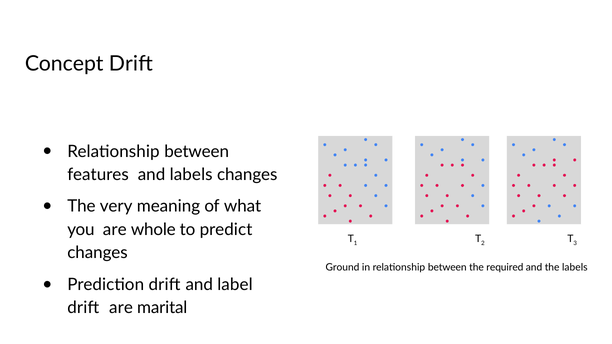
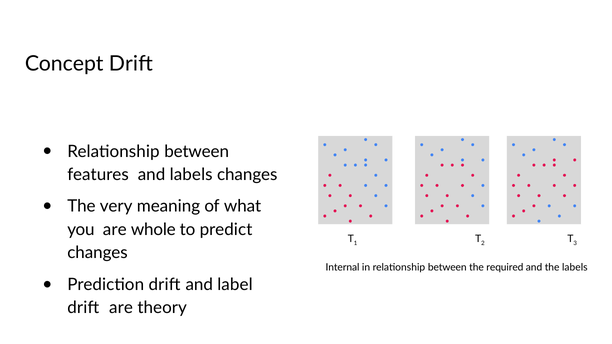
Ground: Ground -> Internal (342, 268)
marital: marital -> theory (162, 308)
